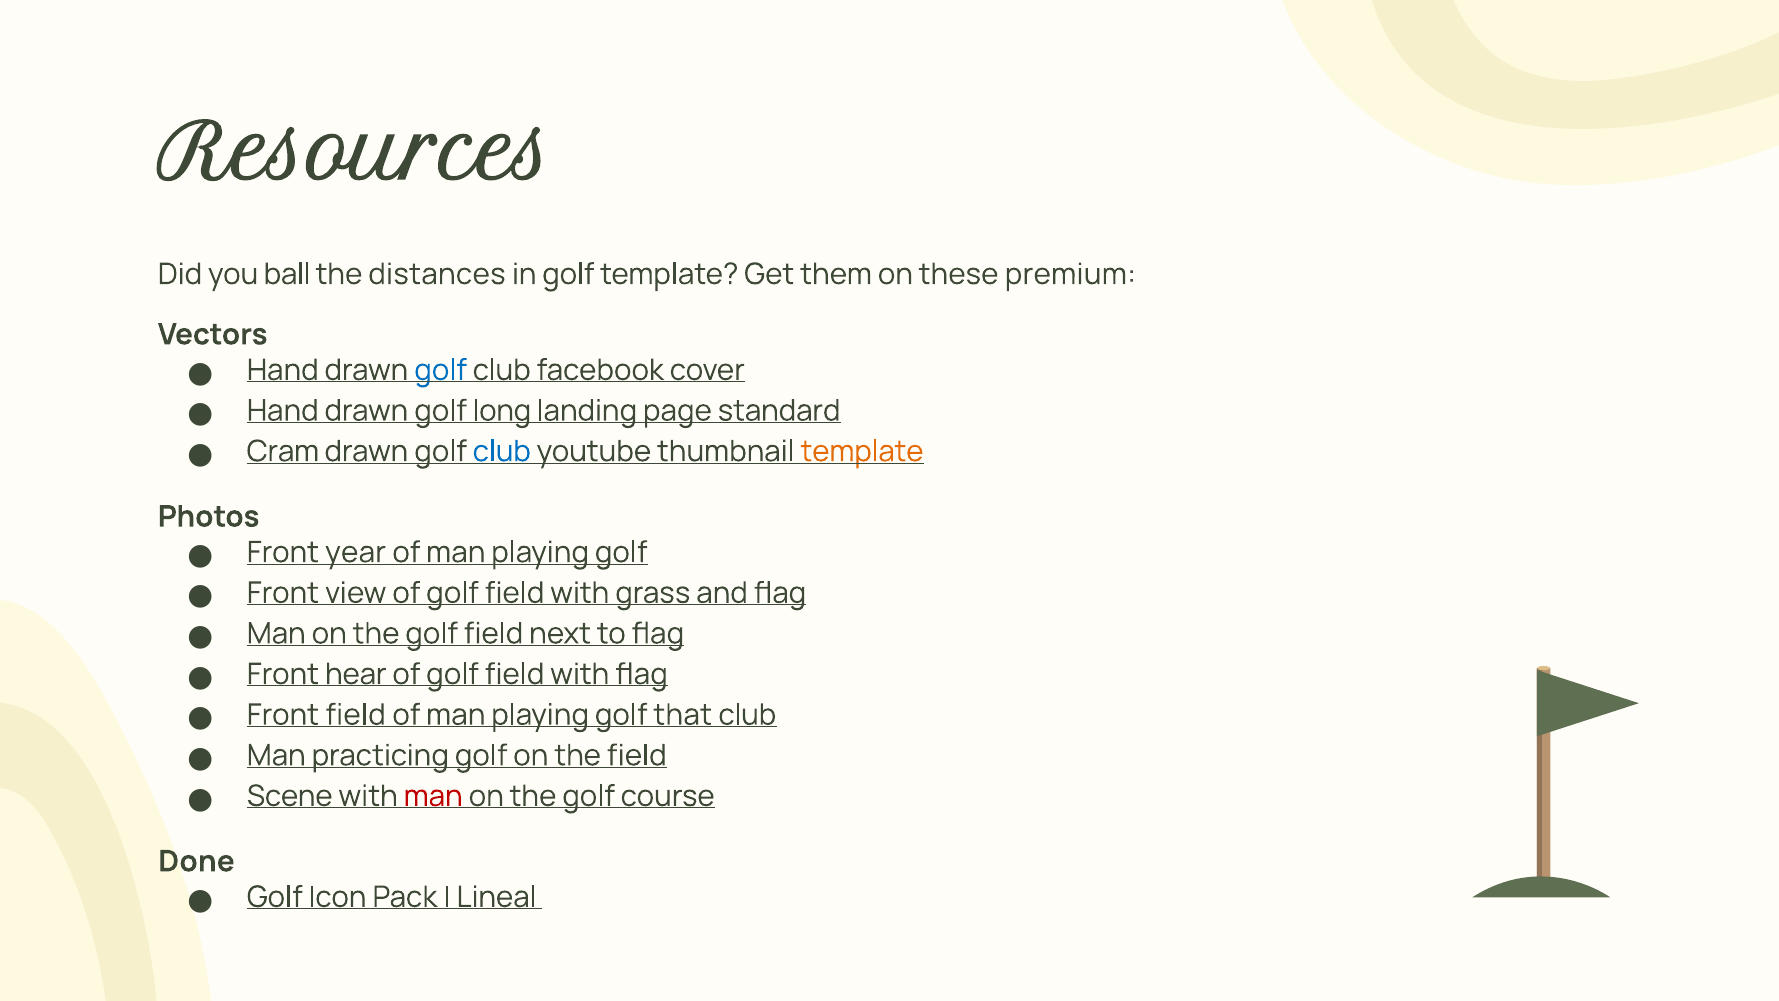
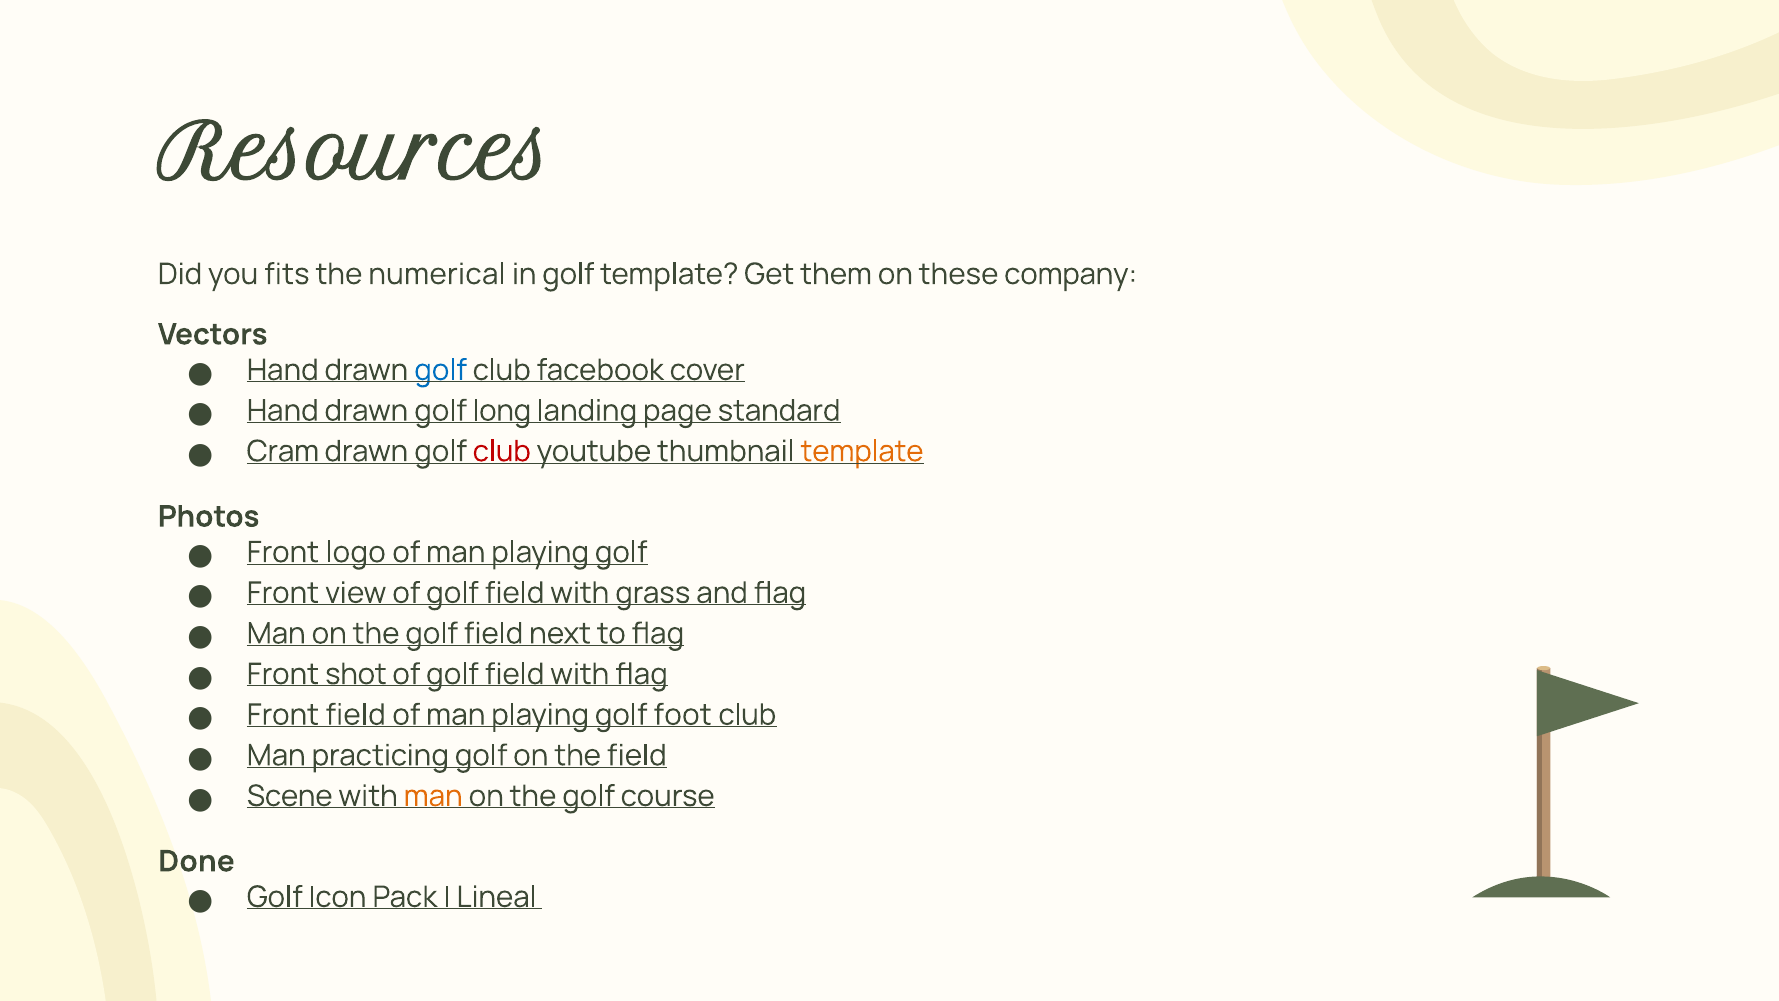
ball: ball -> fits (287, 274)
distances: distances -> numerical (437, 274)
premium: premium -> company (1071, 274)
club colour: blue -> red (502, 451)
year: year -> logo (356, 552)
hear: hear -> shot (356, 674)
that: that -> foot (683, 715)
man colour: red -> orange (433, 796)
